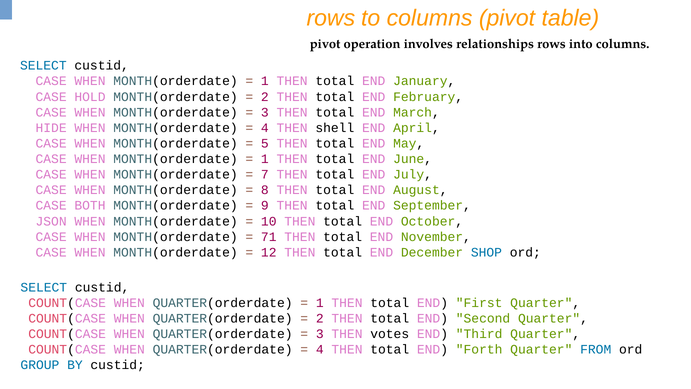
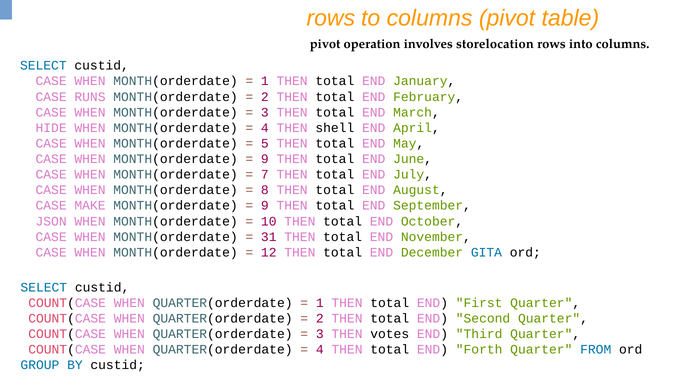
relationships: relationships -> storelocation (495, 44)
HOLD: HOLD -> RUNS (90, 97)
1: 1 -> 9 (265, 159)
BOTH: BOTH -> MAKE (90, 206)
71: 71 -> 31 (269, 237)
SHOP: SHOP -> GITA (486, 252)
